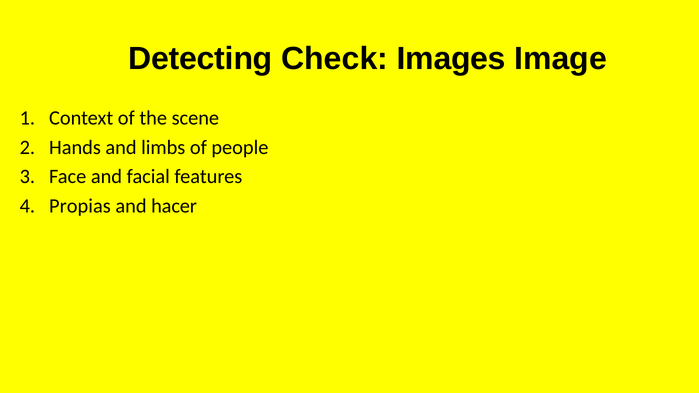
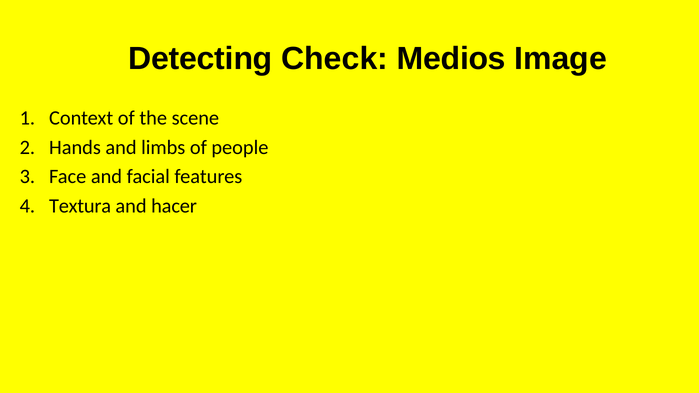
Images: Images -> Medios (451, 59)
Propias: Propias -> Textura (80, 206)
